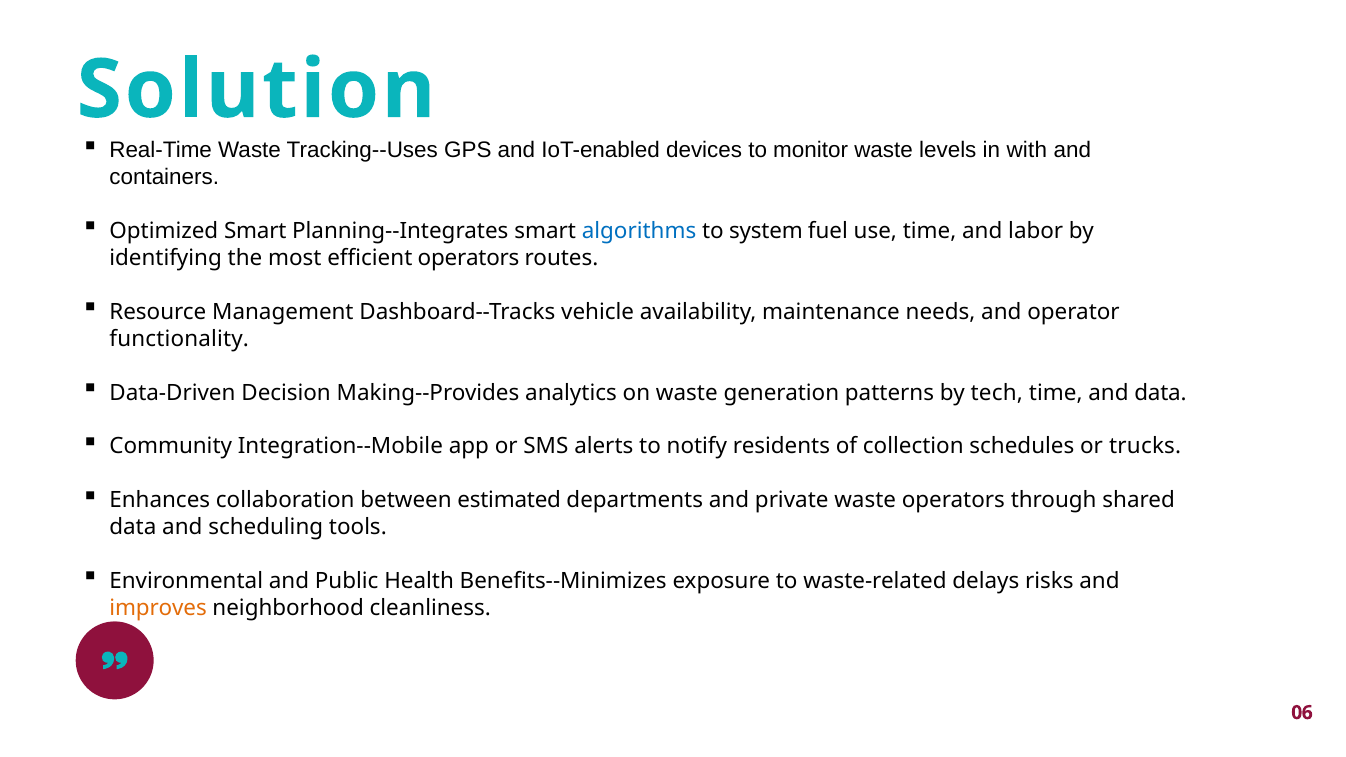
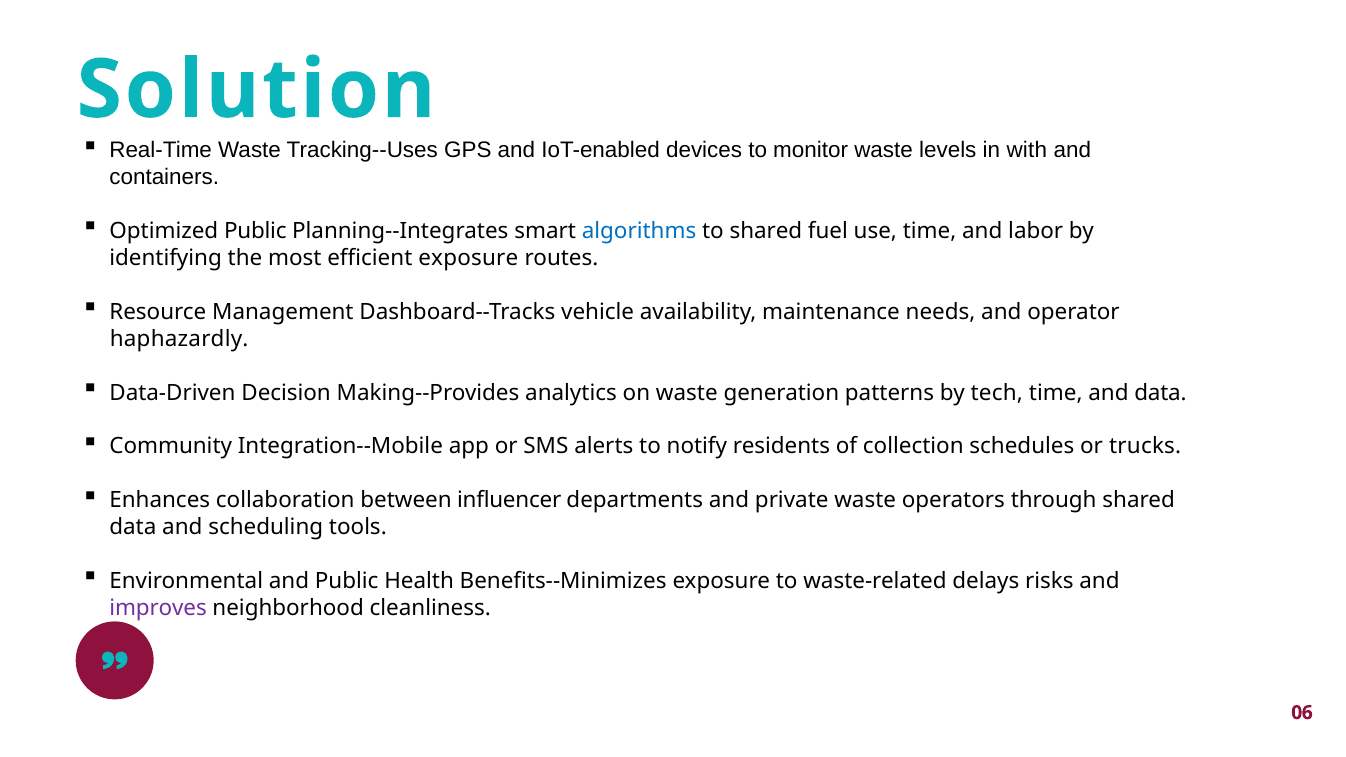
Optimized Smart: Smart -> Public (255, 231)
to system: system -> shared (766, 231)
efficient operators: operators -> exposure (468, 258)
functionality: functionality -> haphazardly (179, 339)
estimated: estimated -> influencer (509, 500)
improves colour: orange -> purple (158, 608)
